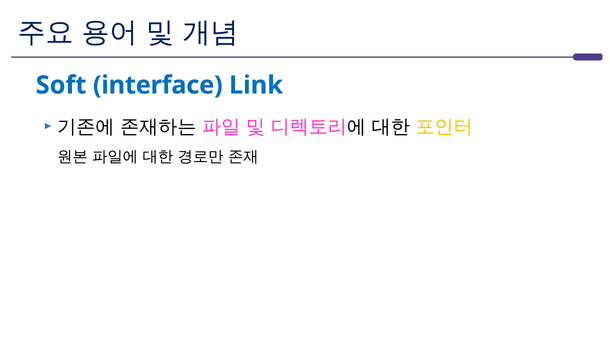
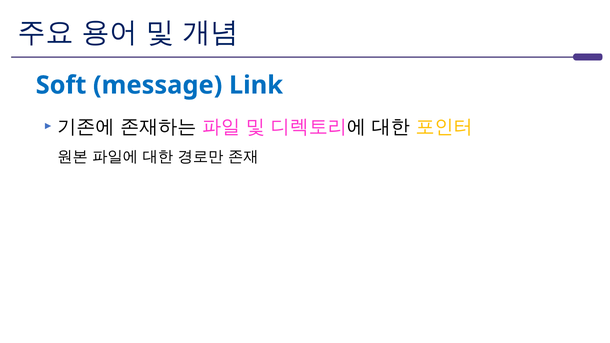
interface: interface -> message (158, 85)
